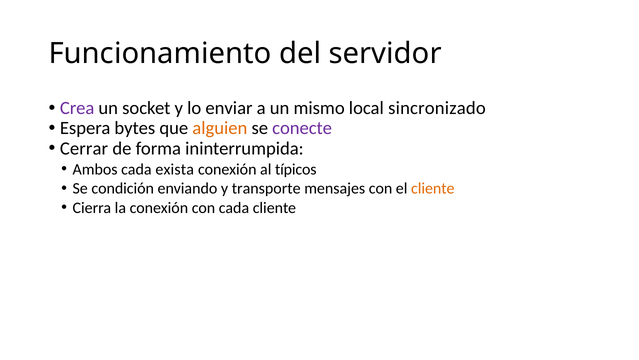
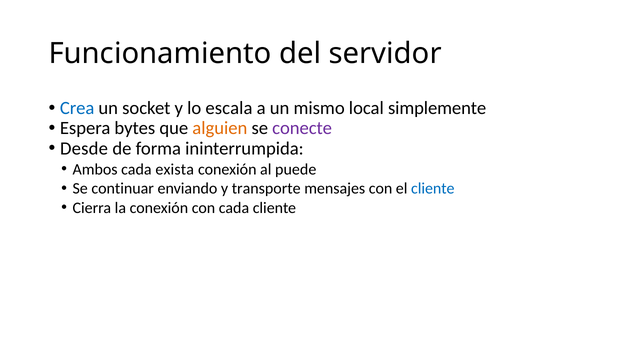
Crea colour: purple -> blue (77, 108)
enviar: enviar -> escala (229, 108)
sincronizado: sincronizado -> simplemente (437, 108)
Cerrar: Cerrar -> Desde (84, 148)
típicos: típicos -> puede (296, 169)
condición: condición -> continuar (123, 188)
cliente colour: orange -> blue (433, 188)
